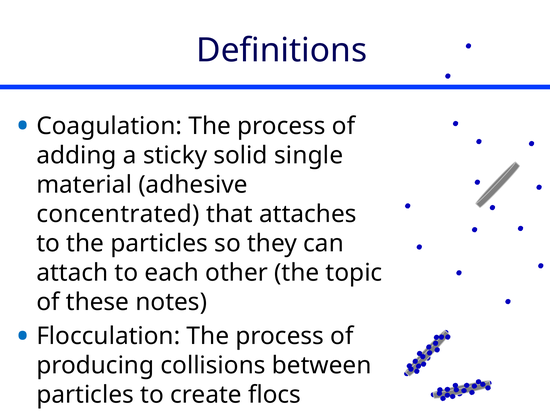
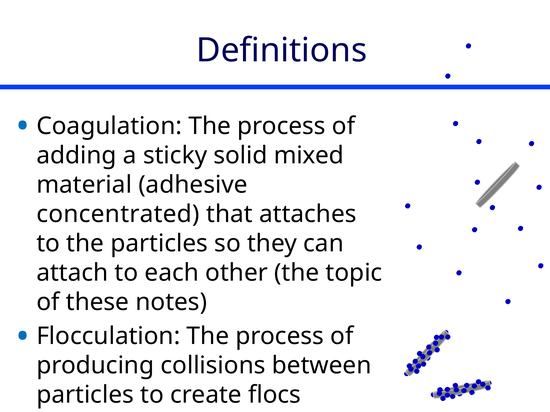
single: single -> mixed (309, 156)
